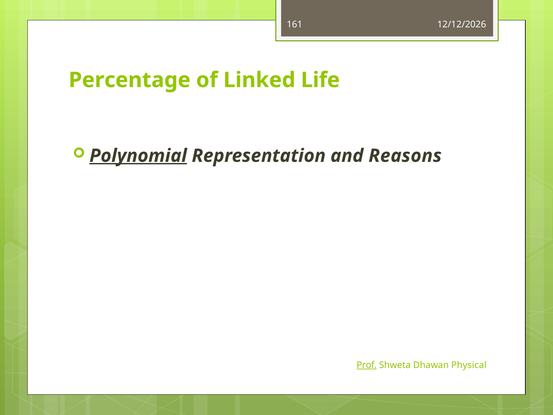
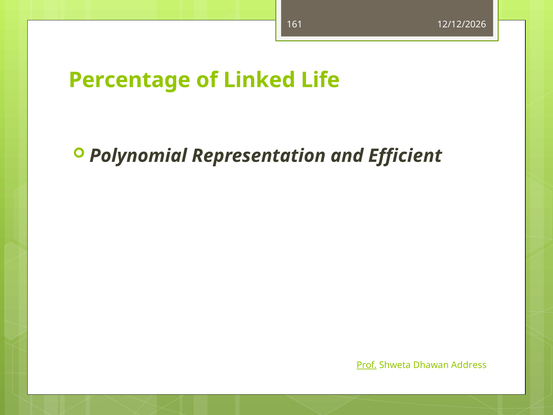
Polynomial underline: present -> none (138, 156)
Reasons: Reasons -> Efficient (405, 156)
Physical: Physical -> Address (469, 365)
